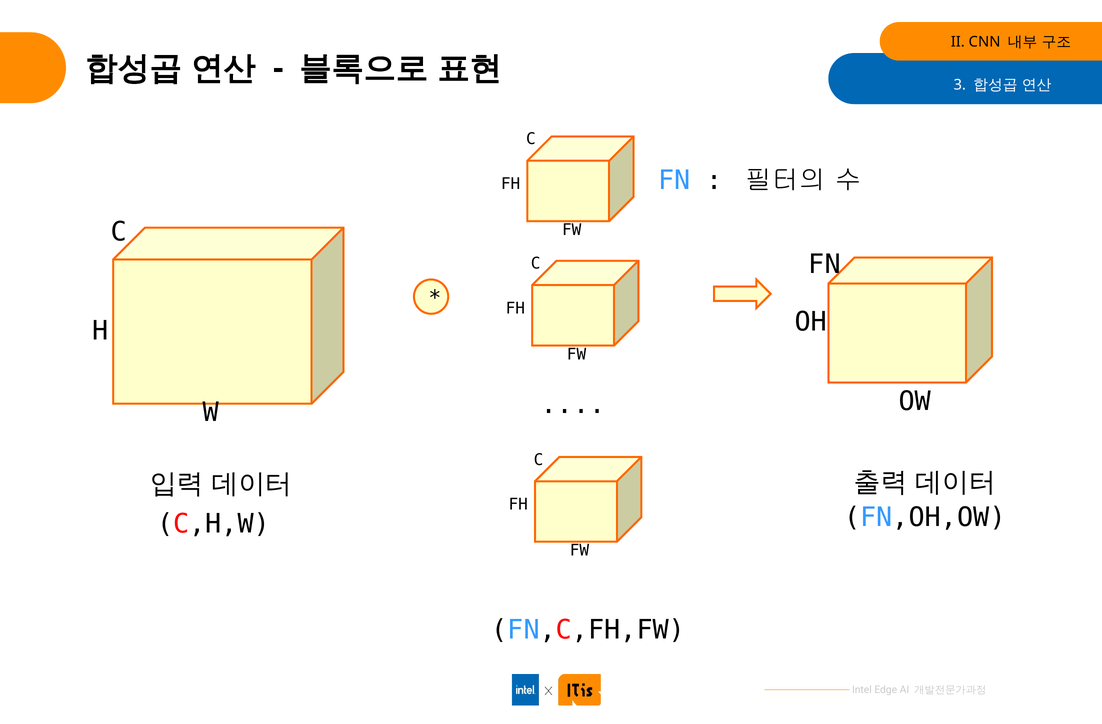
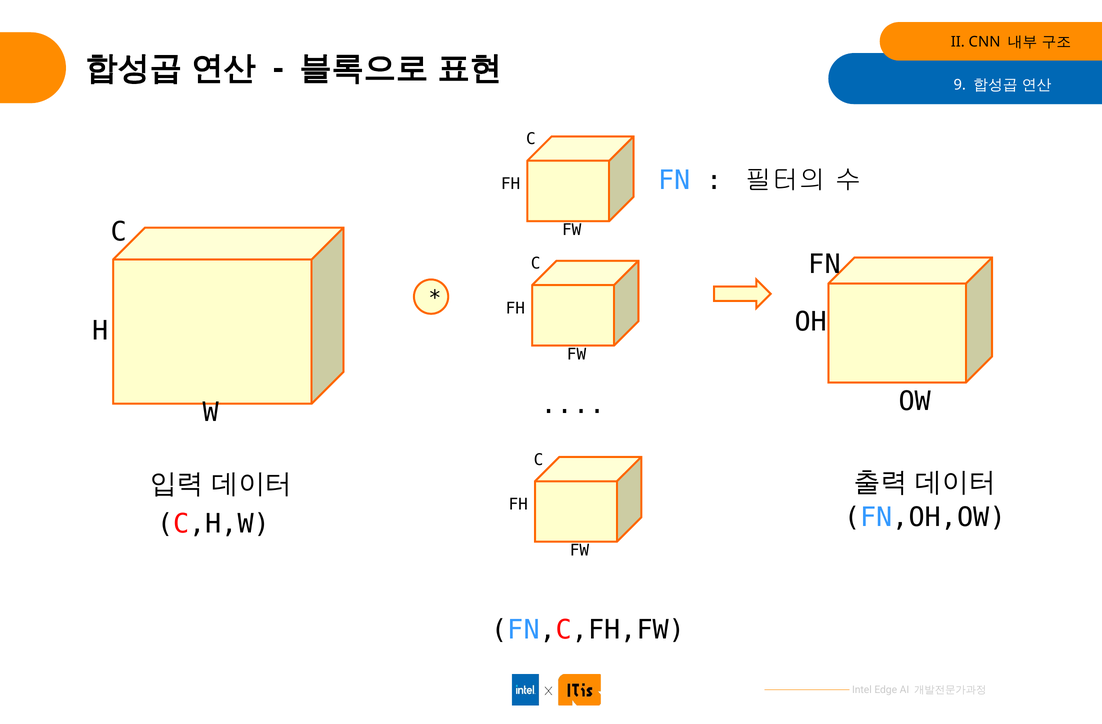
3: 3 -> 9 (960, 85)
